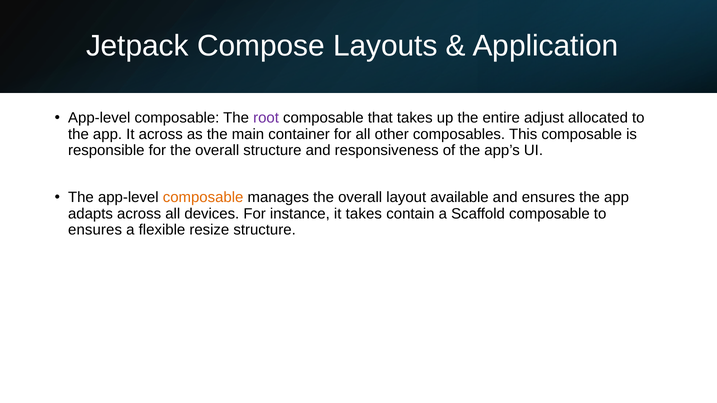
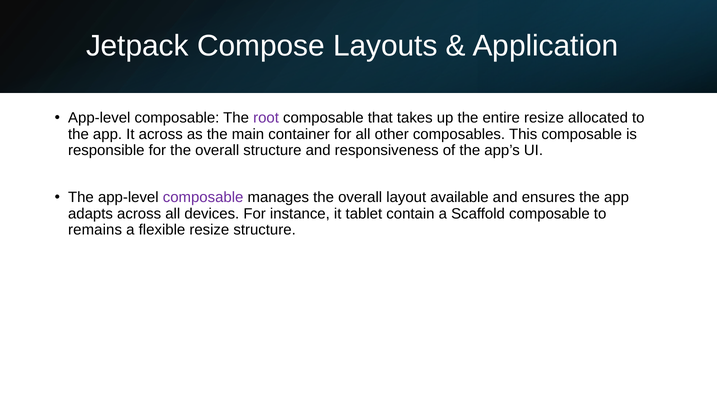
entire adjust: adjust -> resize (544, 118)
composable colour: orange -> purple (203, 198)
it takes: takes -> tablet (364, 214)
ensures: ensures -> remains (95, 230)
